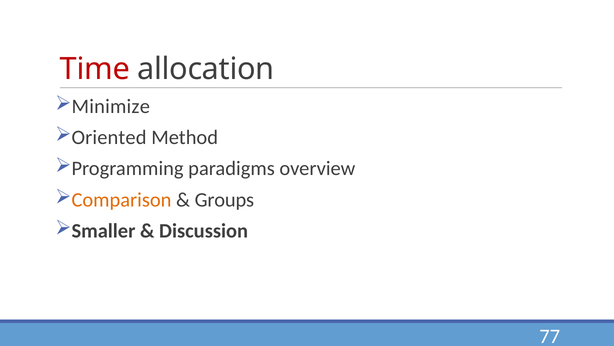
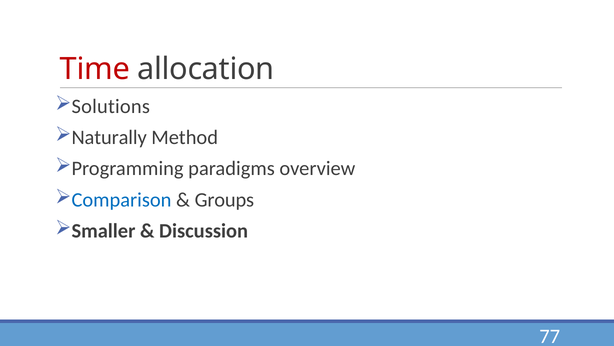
Minimize: Minimize -> Solutions (111, 106)
Oriented: Oriented -> Naturally (109, 137)
Comparison colour: orange -> blue (121, 199)
